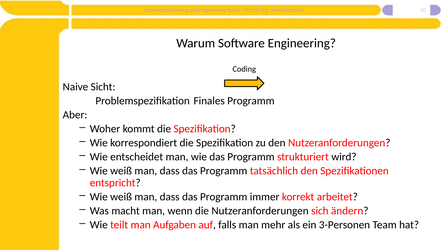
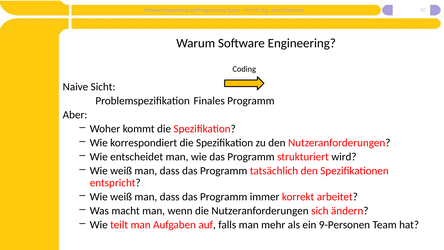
3-Personen: 3-Personen -> 9-Personen (344, 225)
